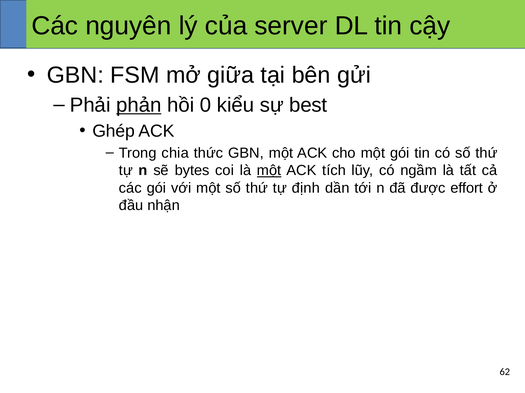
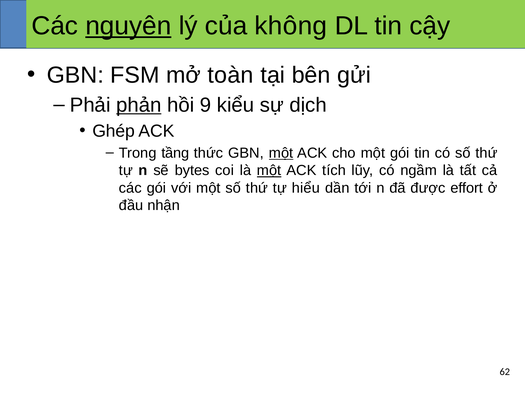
nguyên underline: none -> present (128, 26)
server: server -> không (291, 26)
giữa: giữa -> toàn (231, 75)
0: 0 -> 9 (206, 105)
best: best -> dịch (308, 105)
chia: chia -> tầng (175, 153)
một underline: none -> present (281, 153)
định: định -> hiểu (306, 188)
